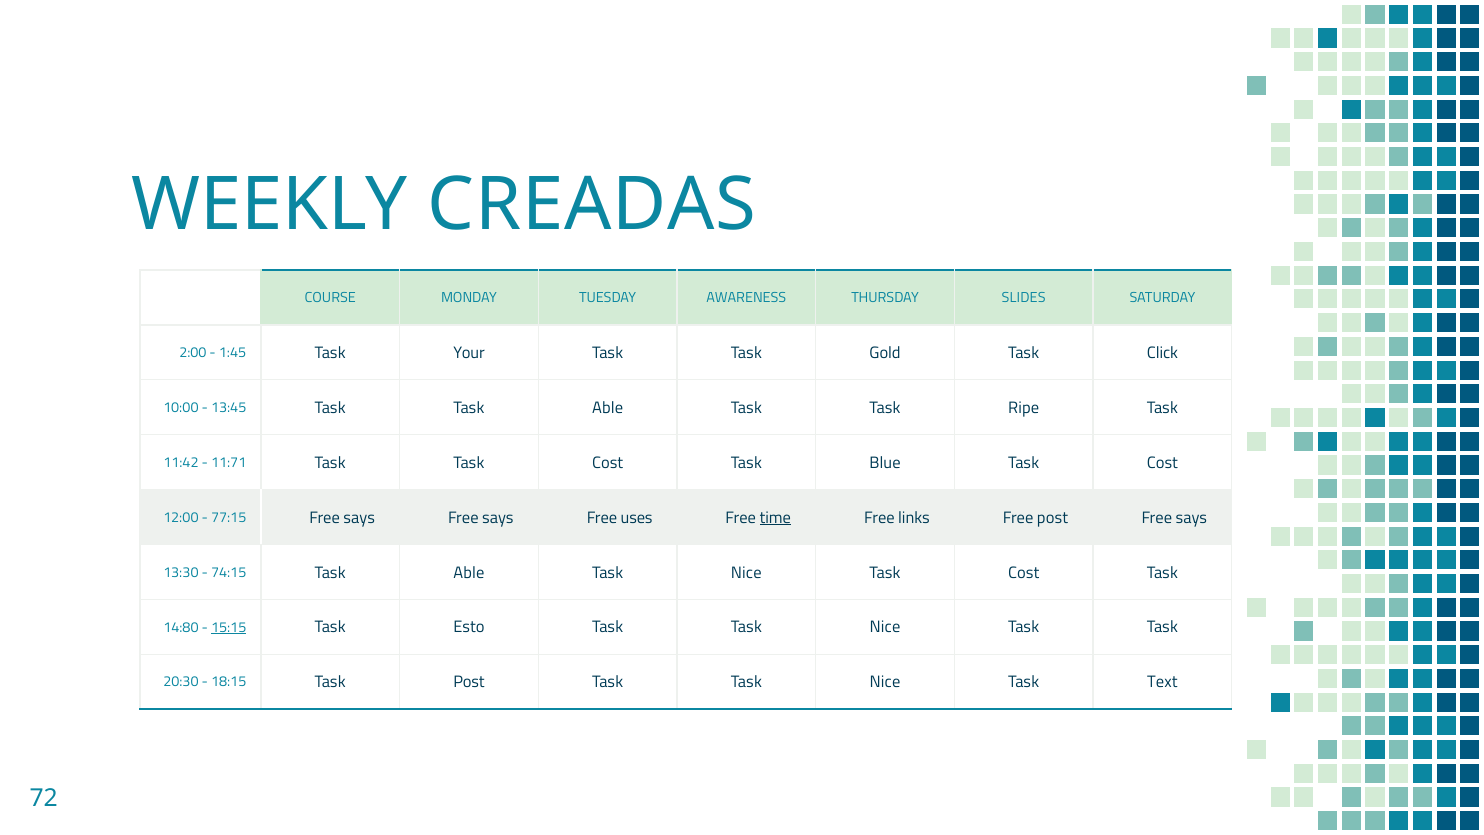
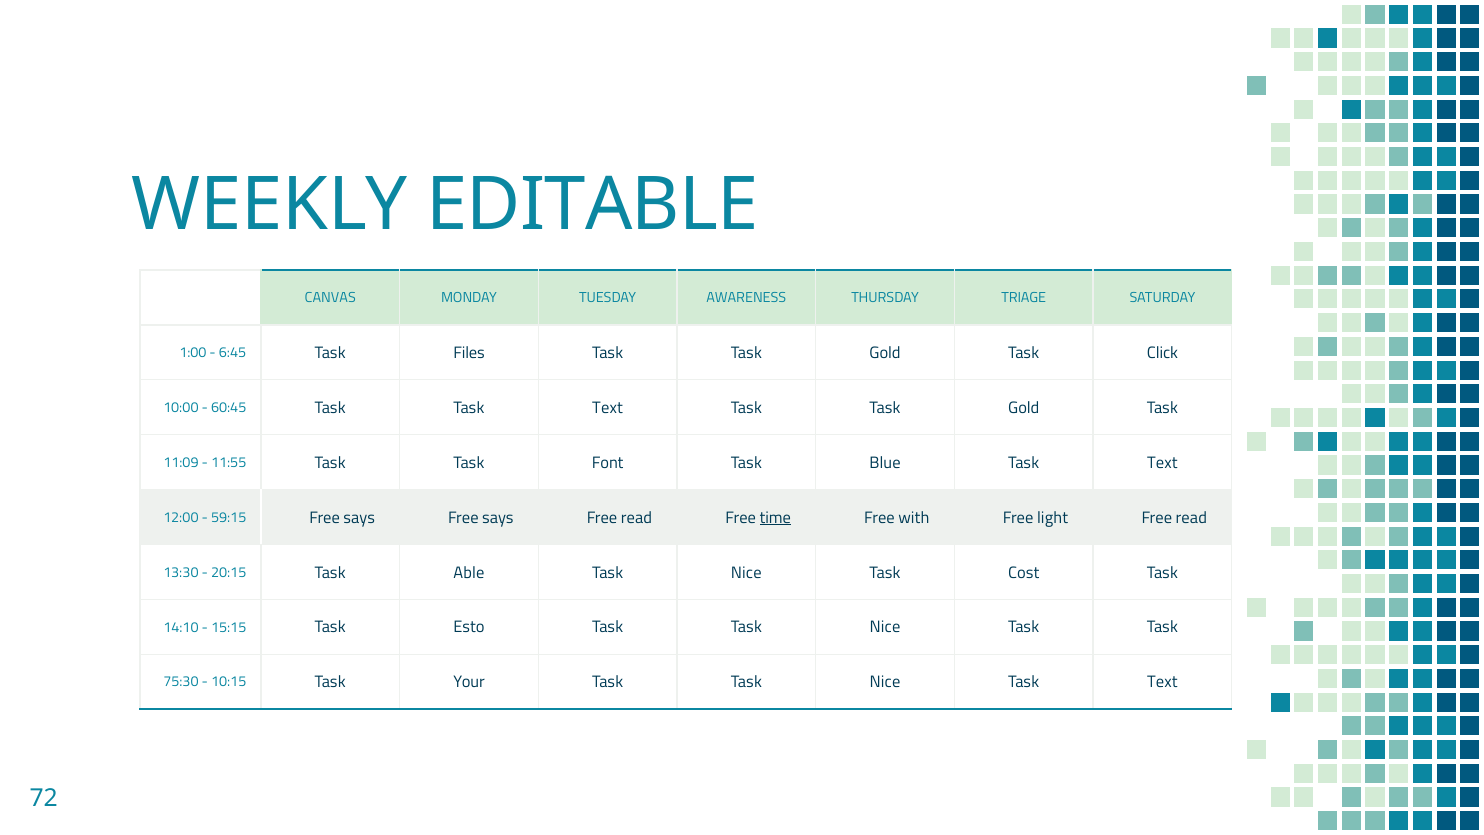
CREADAS: CREADAS -> EDITABLE (593, 205)
COURSE: COURSE -> CANVAS (330, 298)
SLIDES: SLIDES -> TRIAGE (1024, 298)
2:00: 2:00 -> 1:00 (193, 353)
1:45: 1:45 -> 6:45 (233, 353)
Your: Your -> Files (469, 353)
13:45: 13:45 -> 60:45 (229, 408)
Task Task Able: Able -> Text (608, 408)
Ripe: Ripe -> Gold (1024, 408)
11:42: 11:42 -> 11:09 (181, 463)
11:71: 11:71 -> 11:55 (229, 463)
Task Task Cost: Cost -> Font (608, 463)
Cost: Cost -> Text (1162, 463)
77:15: 77:15 -> 59:15 (229, 517)
uses: uses -> read (637, 518)
links: links -> with (914, 518)
post: post -> light (1053, 518)
says: says -> read (1191, 518)
74:15: 74:15 -> 20:15 (229, 572)
14:80: 14:80 -> 14:10 (181, 627)
15:15 underline: present -> none (229, 627)
20:30: 20:30 -> 75:30 (181, 682)
18:15: 18:15 -> 10:15 (229, 682)
Task Post: Post -> Your (469, 682)
